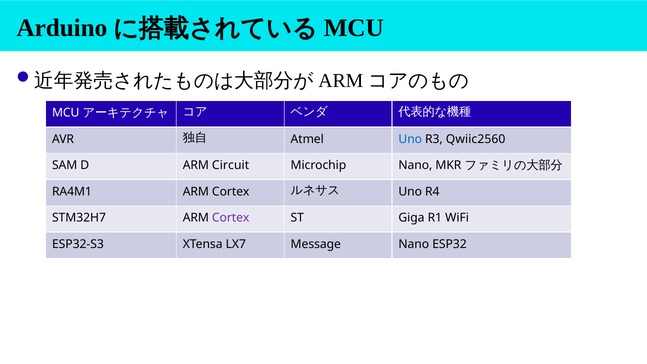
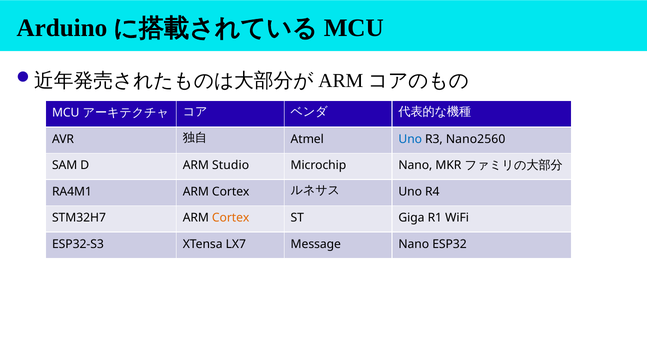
Qwiic2560: Qwiic2560 -> Nano2560 (476, 139)
Circuit: Circuit -> Studio (231, 165)
Cortex colour: purple -> orange (231, 218)
